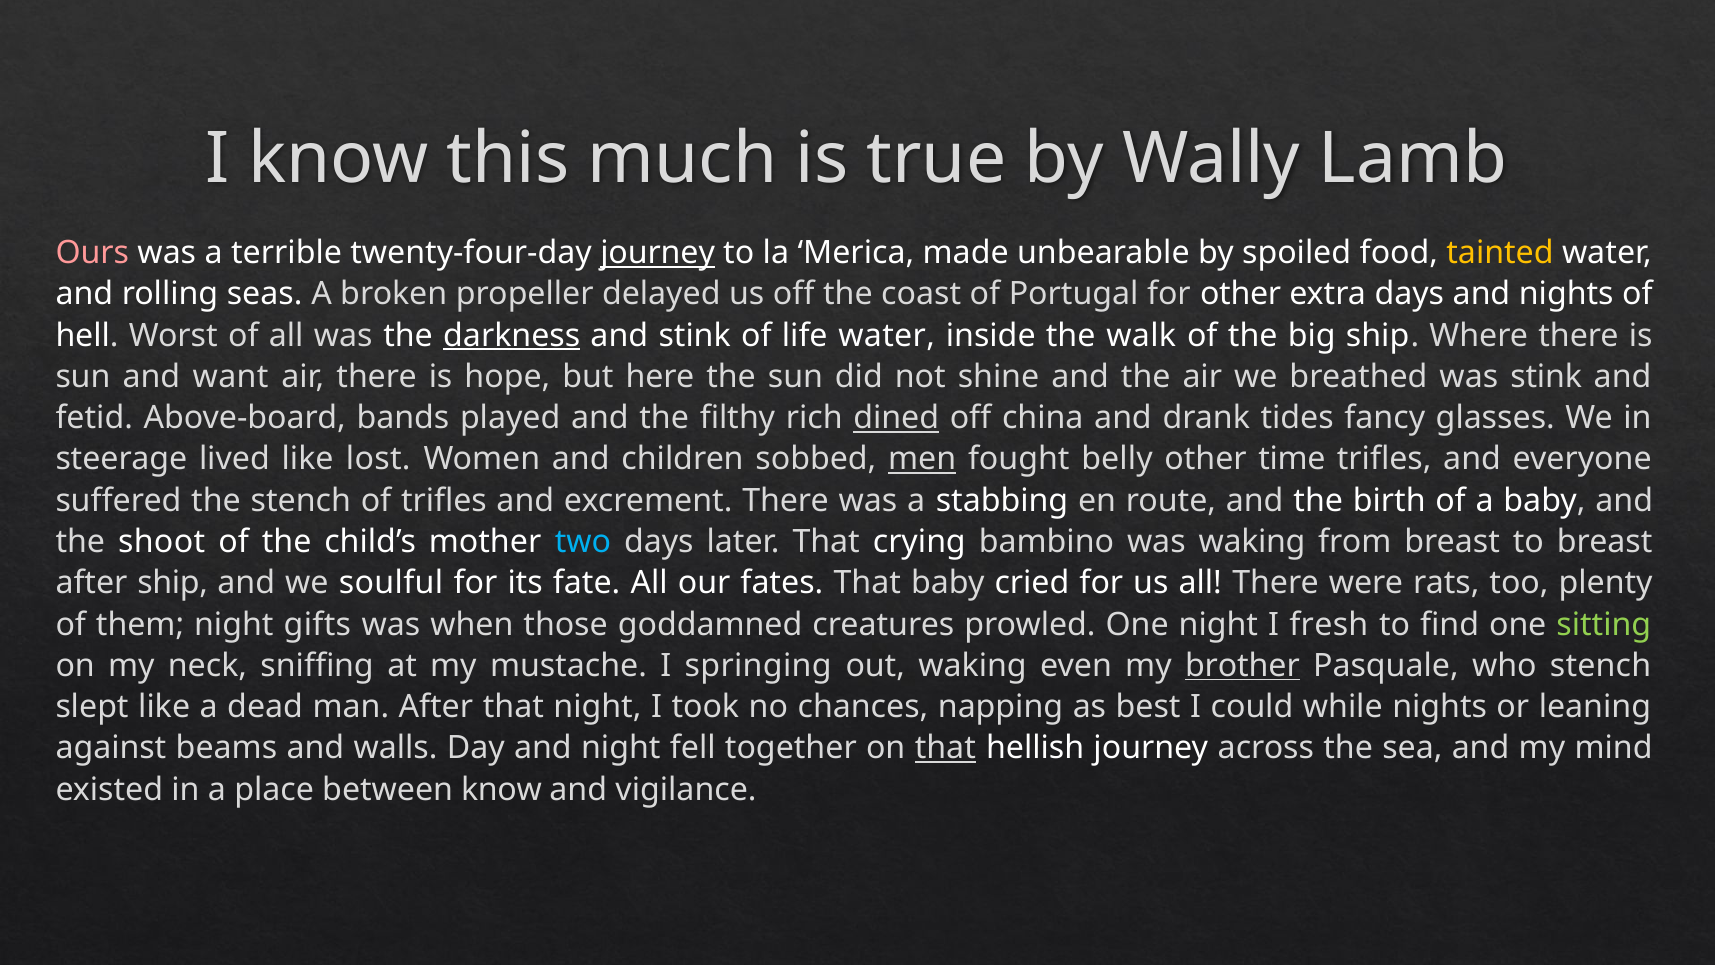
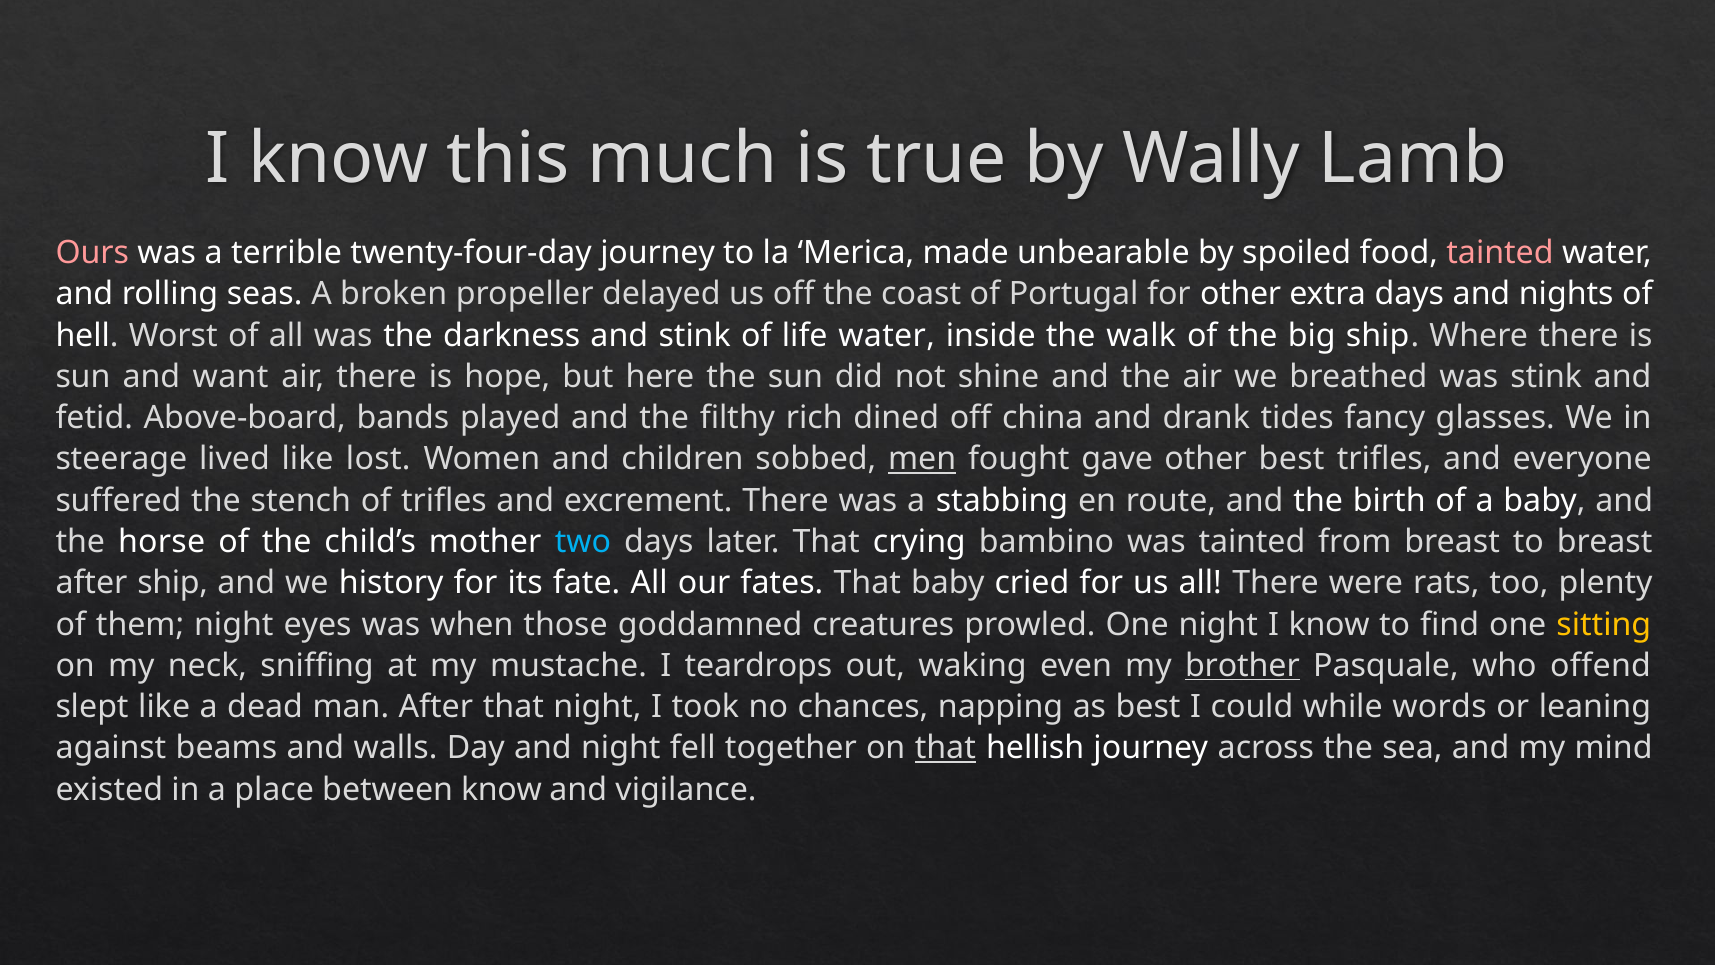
journey underline: present -> none (658, 253)
tainted colour: yellow -> pink (1500, 253)
darkness underline: present -> none (512, 335)
dined underline: present -> none (896, 418)
belly: belly -> gave (1117, 459)
other time: time -> best (1292, 459)
shoot: shoot -> horse (162, 542)
was waking: waking -> tainted (1252, 542)
soulful: soulful -> history (391, 583)
gifts: gifts -> eyes (318, 624)
night I fresh: fresh -> know (1329, 624)
sitting colour: light green -> yellow (1604, 624)
springing: springing -> teardrops (758, 665)
who stench: stench -> offend (1601, 665)
while nights: nights -> words (1439, 707)
